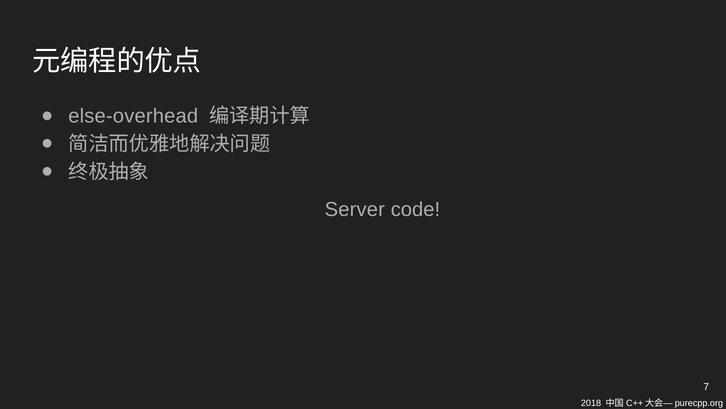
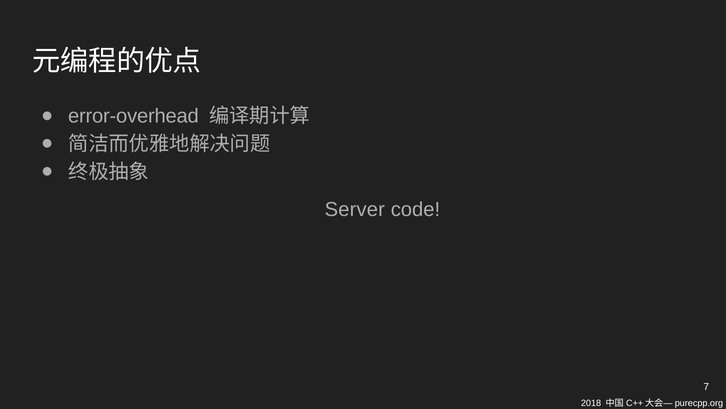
else-overhead: else-overhead -> error-overhead (133, 116)
